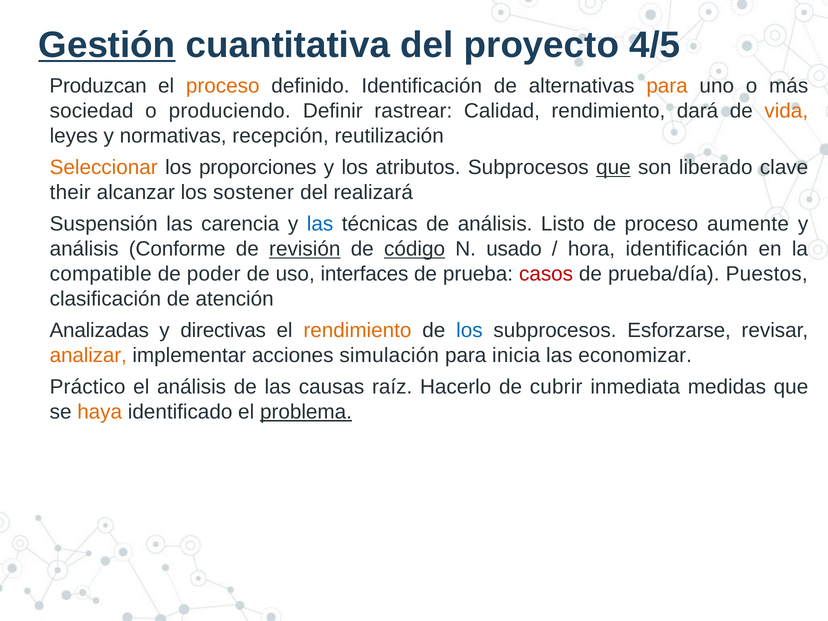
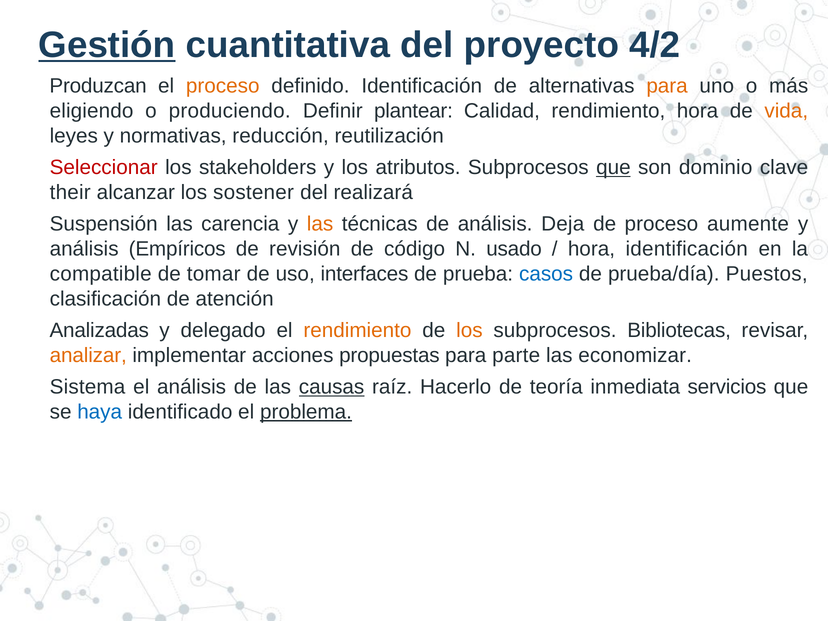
4/5: 4/5 -> 4/2 (655, 45)
sociedad: sociedad -> eligiendo (92, 111)
rastrear: rastrear -> plantear (413, 111)
rendimiento dará: dará -> hora (698, 111)
recepción: recepción -> reducción (281, 136)
Seleccionar colour: orange -> red (104, 168)
proporciones: proporciones -> stakeholders (258, 168)
liberado: liberado -> dominio (716, 168)
las colour: blue -> orange (320, 224)
Listo: Listo -> Deja (563, 224)
Conforme: Conforme -> Empíricos (177, 249)
revisión underline: present -> none (305, 249)
código underline: present -> none (415, 249)
poder: poder -> tomar (214, 274)
casos colour: red -> blue (546, 274)
directivas: directivas -> delegado (223, 330)
los colour: blue -> orange (469, 330)
Esforzarse: Esforzarse -> Bibliotecas (679, 330)
simulación: simulación -> propuestas (389, 355)
inicia: inicia -> parte (516, 355)
Práctico: Práctico -> Sistema (88, 387)
causas underline: none -> present (332, 387)
cubrir: cubrir -> teoría (556, 387)
medidas: medidas -> servicios (727, 387)
haya colour: orange -> blue (100, 412)
